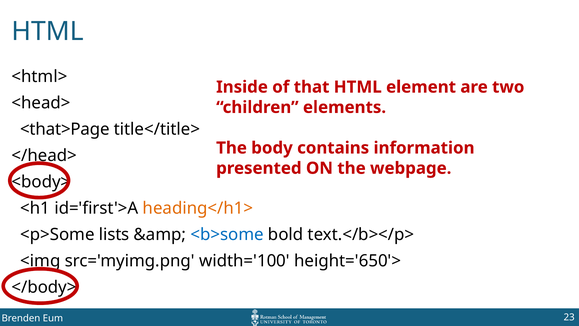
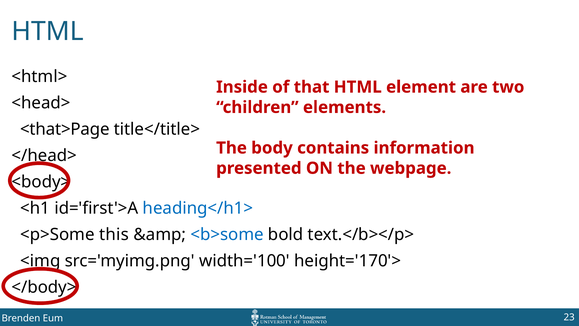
heading</h1> colour: orange -> blue (198, 208)
lists: lists -> this (114, 234)
height='650'>: height='650'> -> height='170'> (348, 261)
